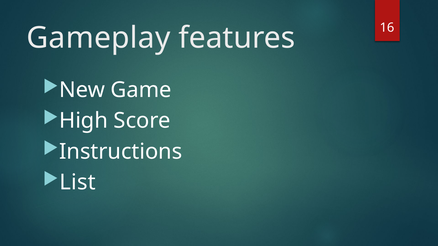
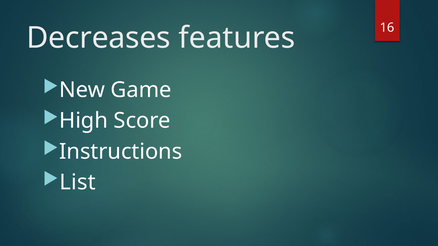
Gameplay: Gameplay -> Decreases (99, 38)
